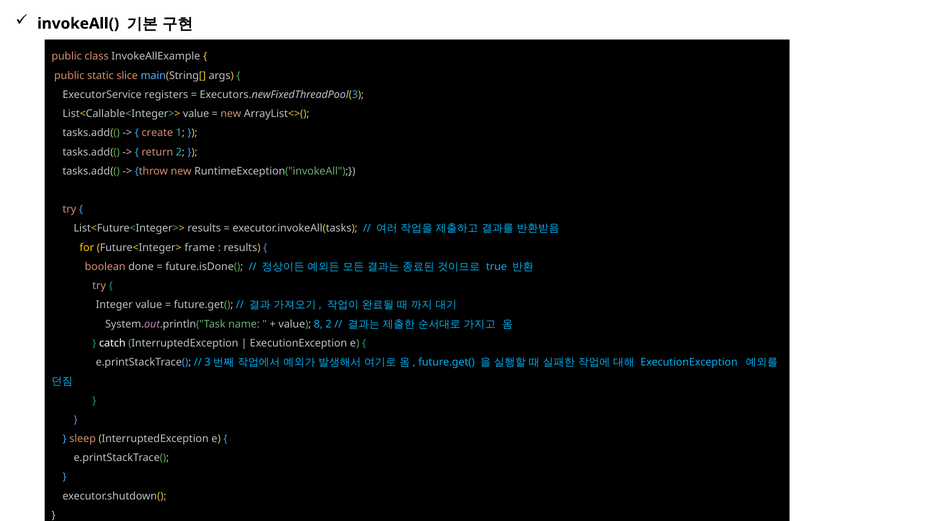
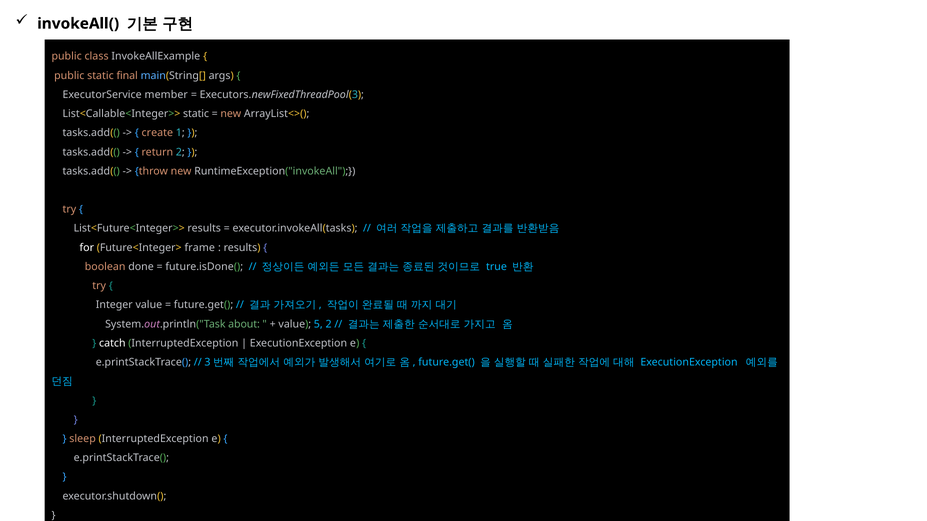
slice: slice -> final (127, 76)
registers: registers -> member (166, 95)
List<Callable<Integer>> value: value -> static (196, 114)
for colour: yellow -> white (87, 248)
name: name -> about (244, 324)
8: 8 -> 5 (318, 324)
